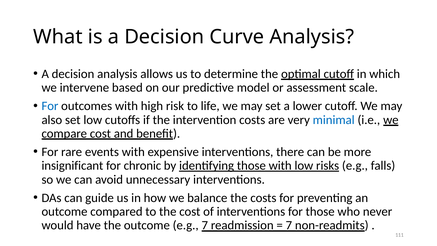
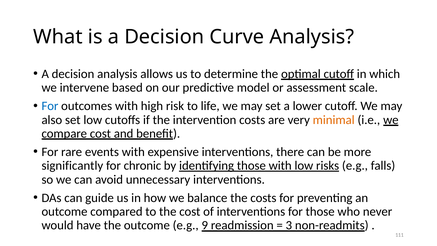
minimal colour: blue -> orange (334, 120)
insignificant: insignificant -> significantly (72, 166)
e.g 7: 7 -> 9 (205, 225)
7: 7 -> 3 (289, 225)
